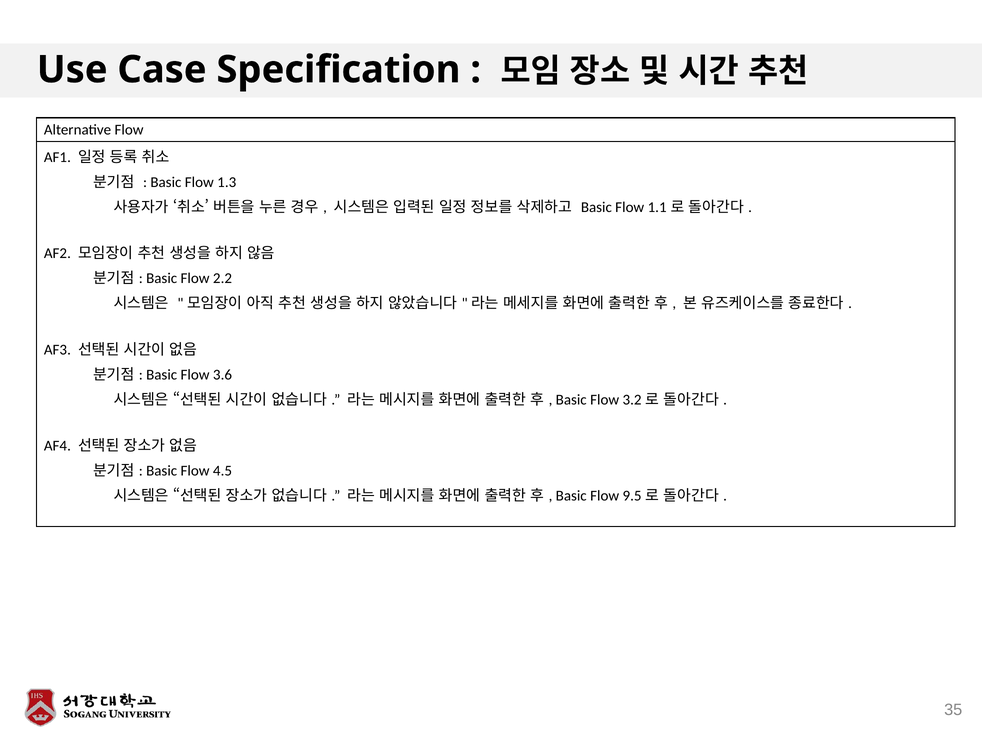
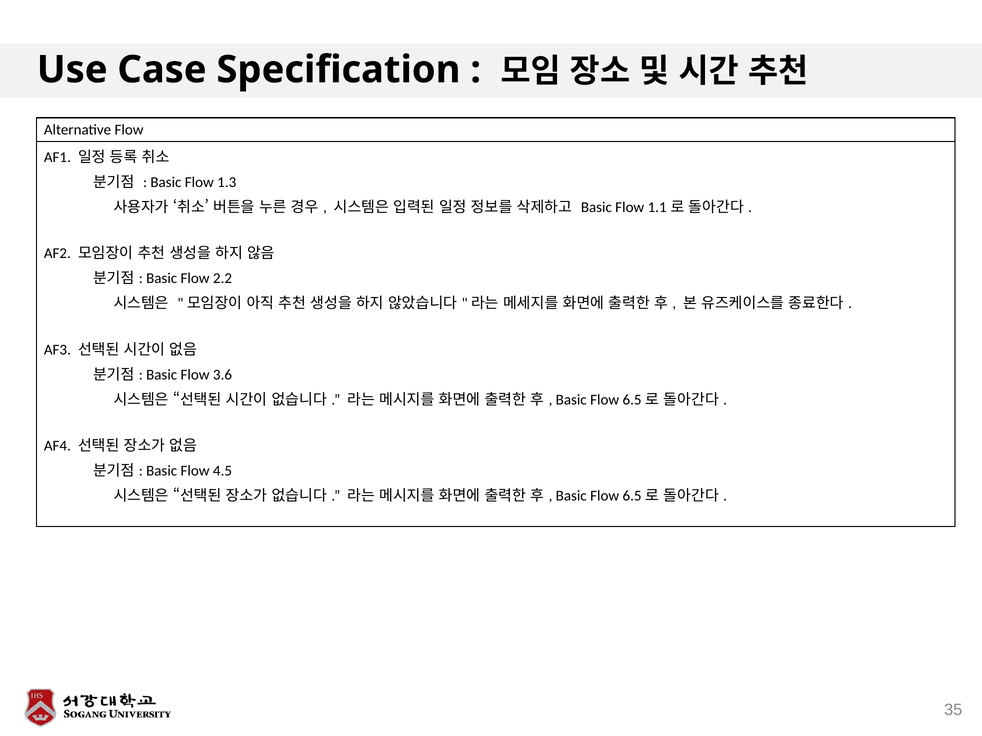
3.2: 3.2 -> 6.5 (632, 400)
9.5: 9.5 -> 6.5 (632, 496)
